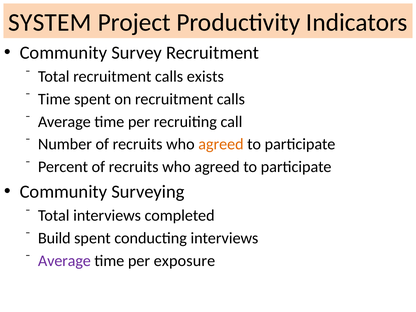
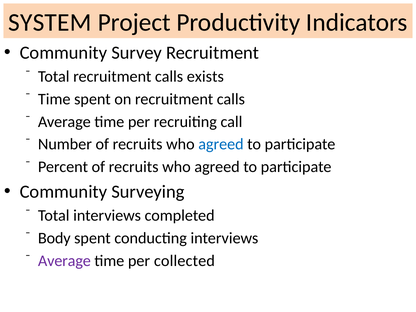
agreed colour: orange -> blue (221, 144)
Build: Build -> Body (54, 238)
exposure: exposure -> collected (184, 261)
